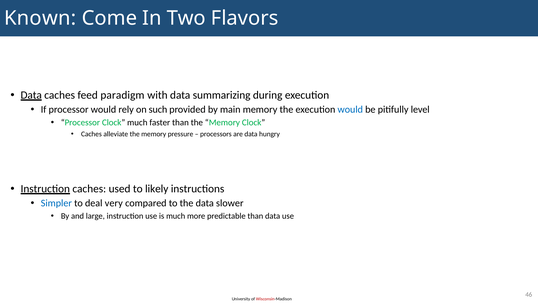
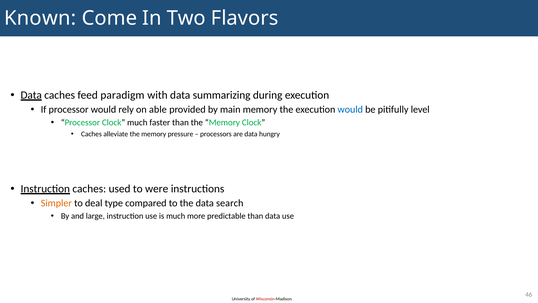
such: such -> able (158, 109)
likely: likely -> were (157, 189)
Simpler colour: blue -> orange (56, 203)
very: very -> type (114, 203)
slower: slower -> search (230, 203)
